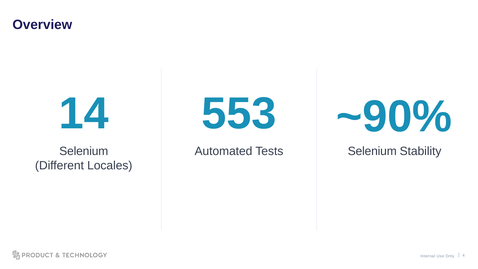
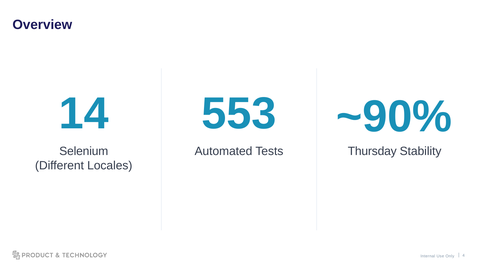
Selenium: Selenium -> Thursday (372, 151)
